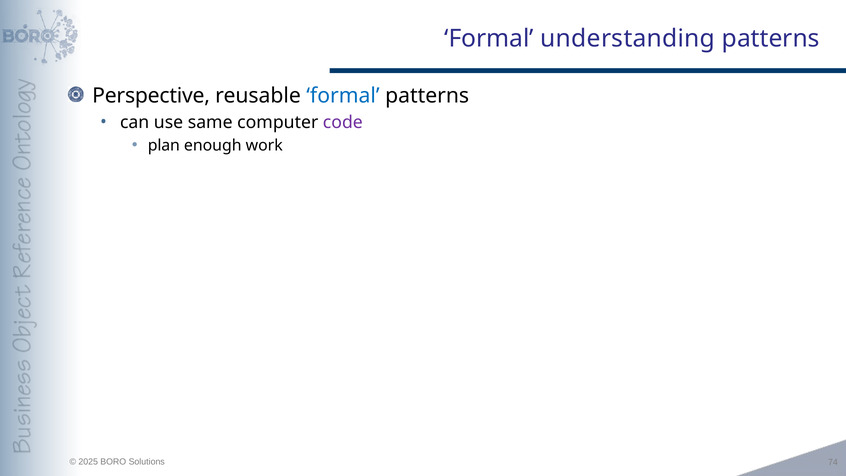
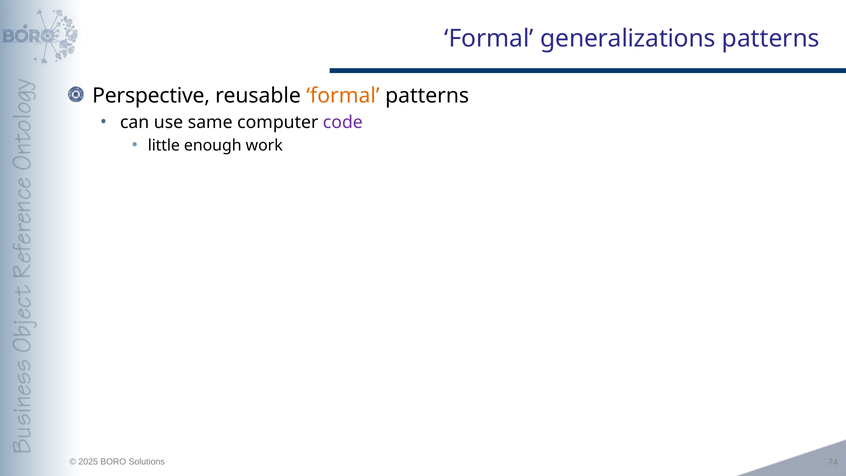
understanding: understanding -> generalizations (628, 39)
formal colour: blue -> orange (343, 96)
plan: plan -> little (164, 145)
